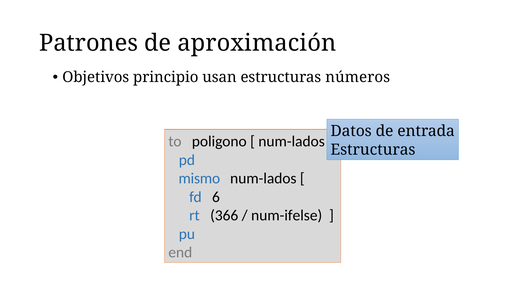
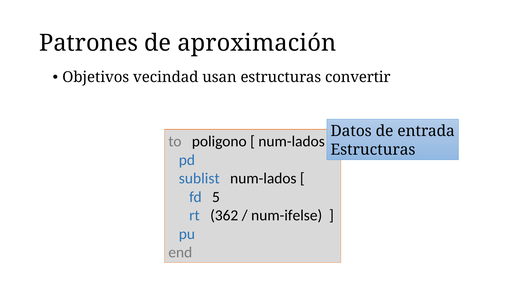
principio: principio -> vecindad (166, 77)
números: números -> convertir (358, 77)
mismo: mismo -> sublist (199, 179)
6: 6 -> 5 (216, 197)
366: 366 -> 362 (224, 216)
